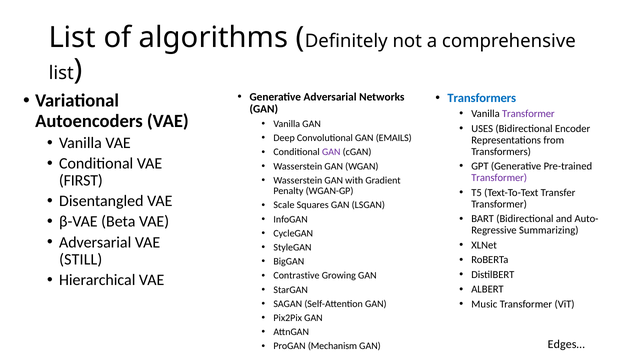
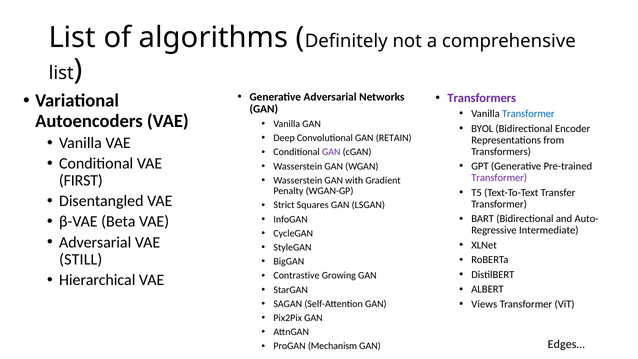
Transformers colour: blue -> purple (482, 98)
Transformer colour: purple -> blue (528, 114)
USES: USES -> BYOL (482, 128)
EMAILS: EMAILS -> RETAIN (394, 138)
Scale: Scale -> Strict (284, 205)
Summarizing: Summarizing -> Intermediate (549, 230)
Music: Music -> Views (484, 304)
